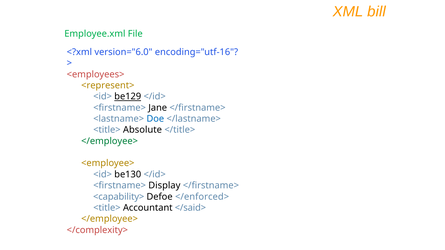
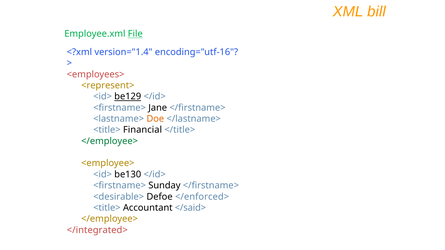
File underline: none -> present (135, 34)
version="6.0: version="6.0 -> version="1.4 (123, 52)
Doe colour: blue -> orange (155, 119)
Absolute: Absolute -> Financial (142, 130)
Display: Display -> Sunday (164, 186)
<capability>: <capability> -> <desirable> (119, 197)
</complexity>: </complexity> -> </integrated> (97, 230)
